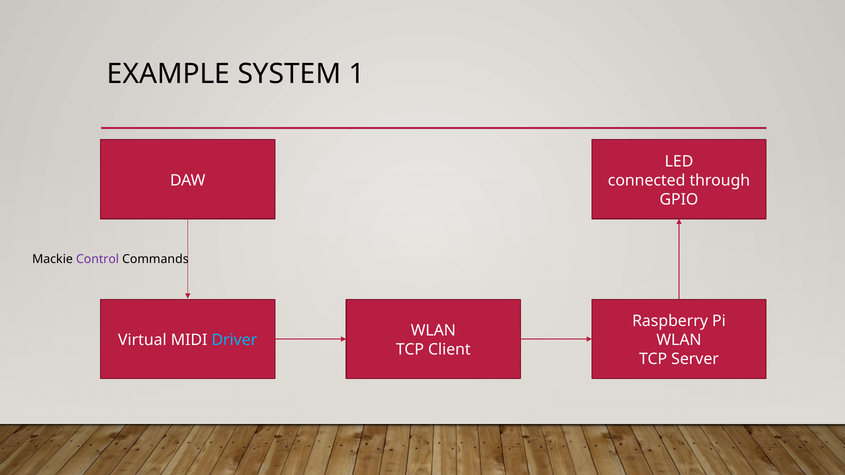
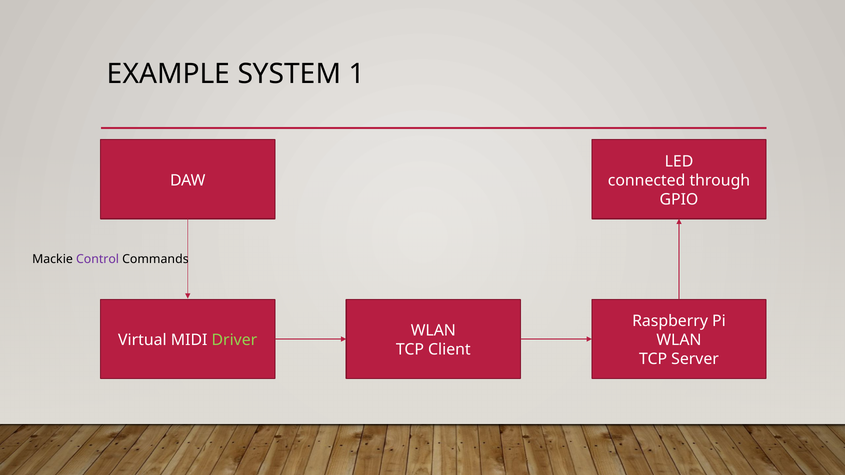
Driver colour: light blue -> light green (234, 340)
